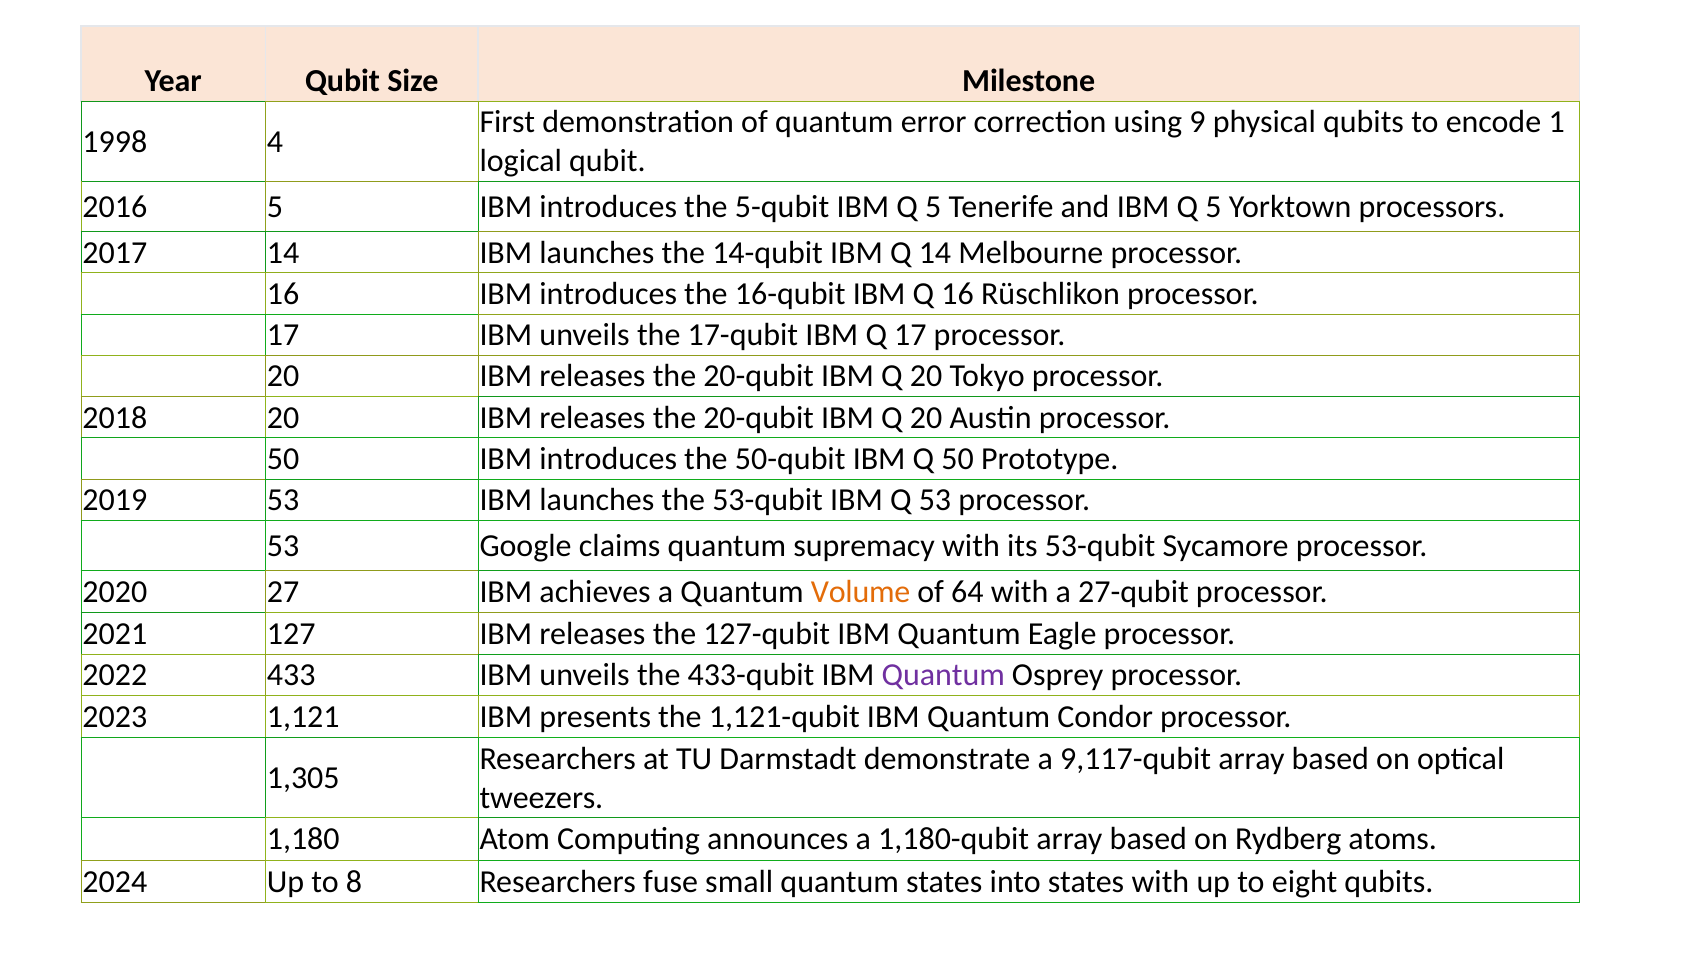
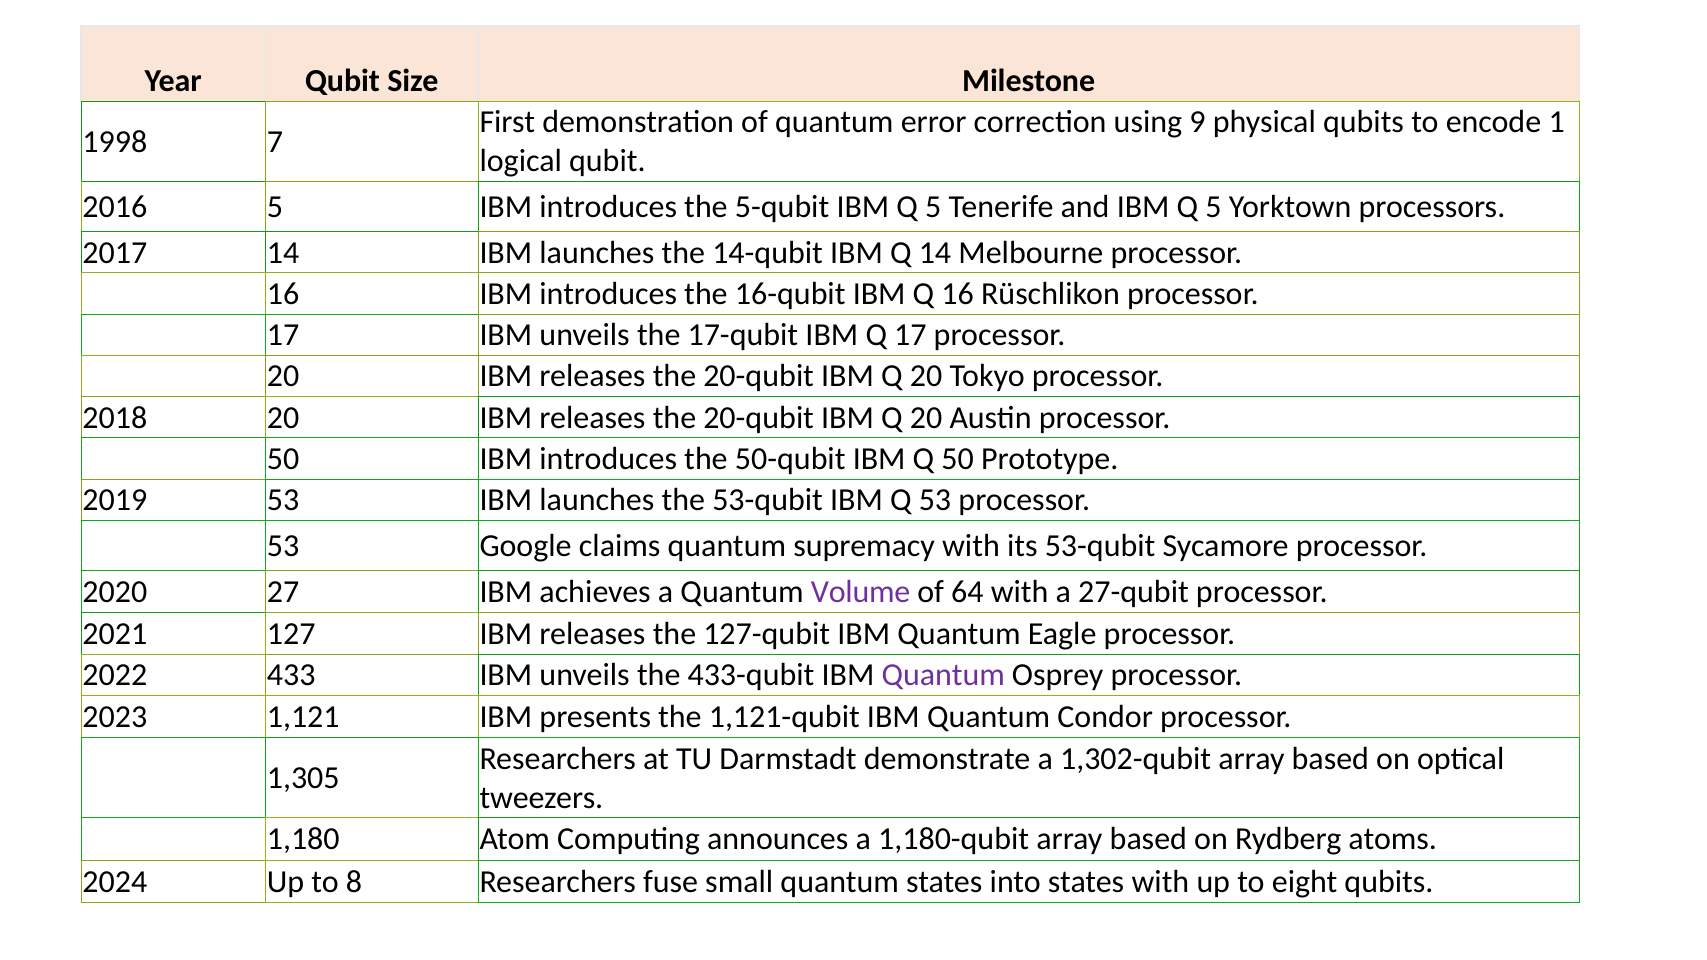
4: 4 -> 7 (275, 142)
Volume colour: orange -> purple (861, 592)
9,117-qubit: 9,117-qubit -> 1,302-qubit (1136, 759)
